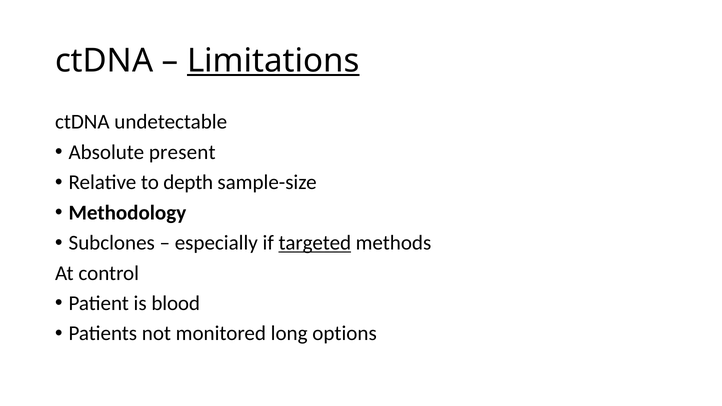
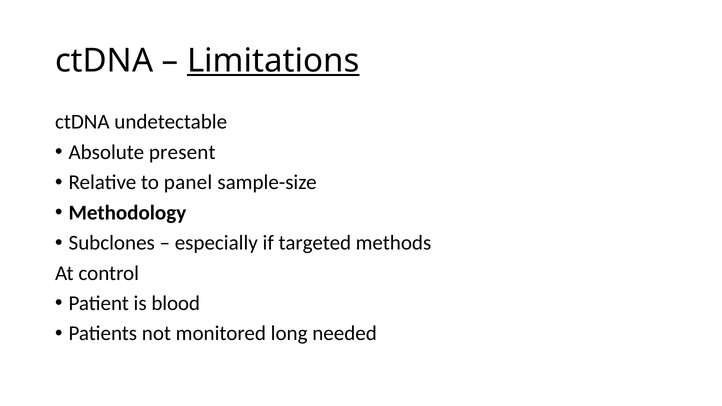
depth: depth -> panel (188, 182)
targeted underline: present -> none (315, 243)
options: options -> needed (345, 334)
